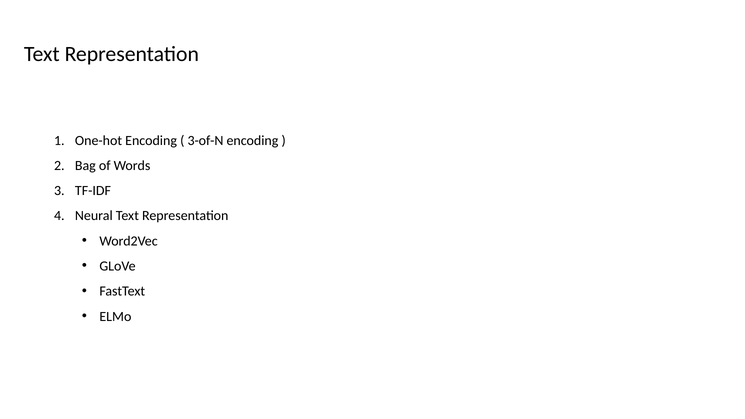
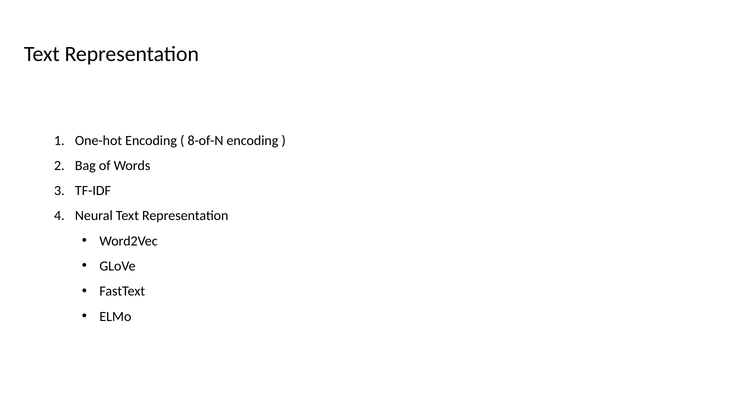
3-of-N: 3-of-N -> 8-of-N (205, 140)
